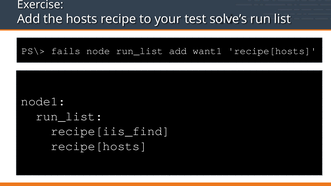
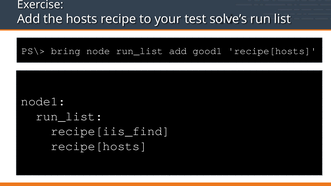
fails: fails -> bring (66, 51)
want1: want1 -> good1 (207, 51)
